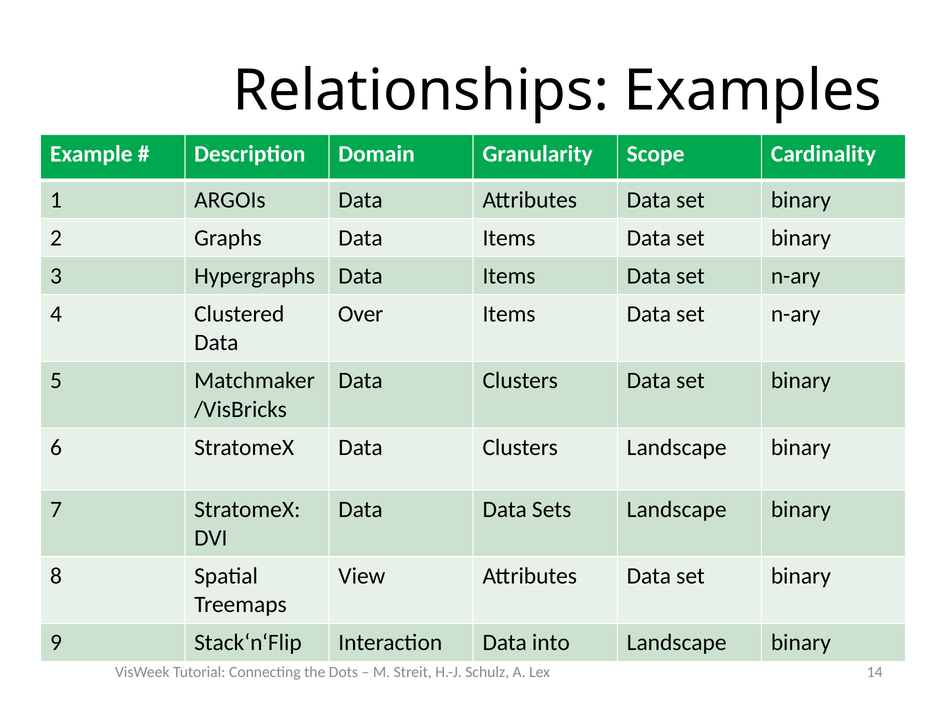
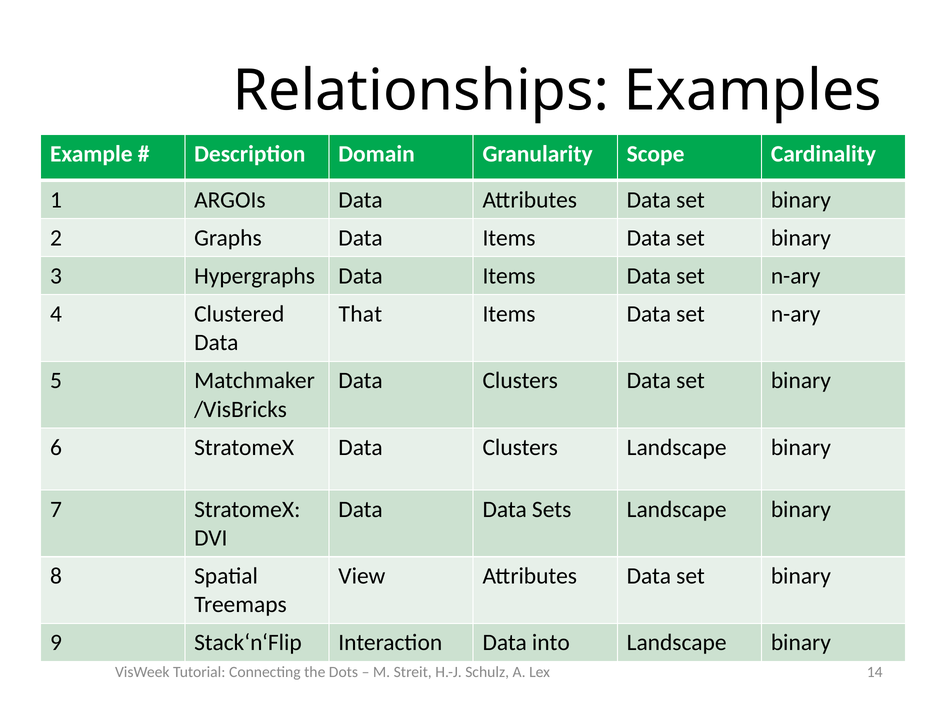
Over: Over -> That (360, 314)
